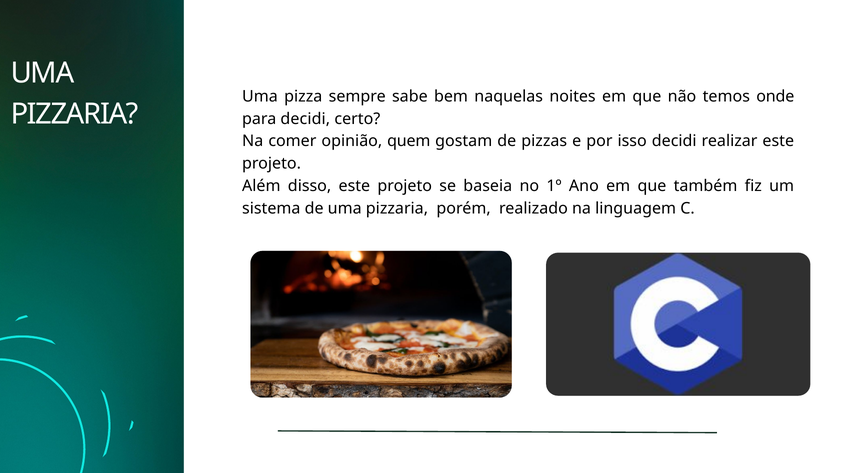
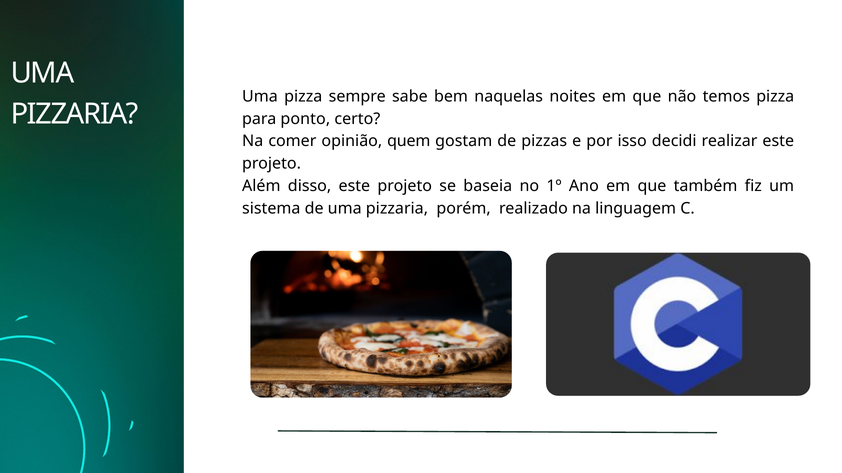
temos onde: onde -> pizza (775, 96)
para decidi: decidi -> ponto (305, 119)
